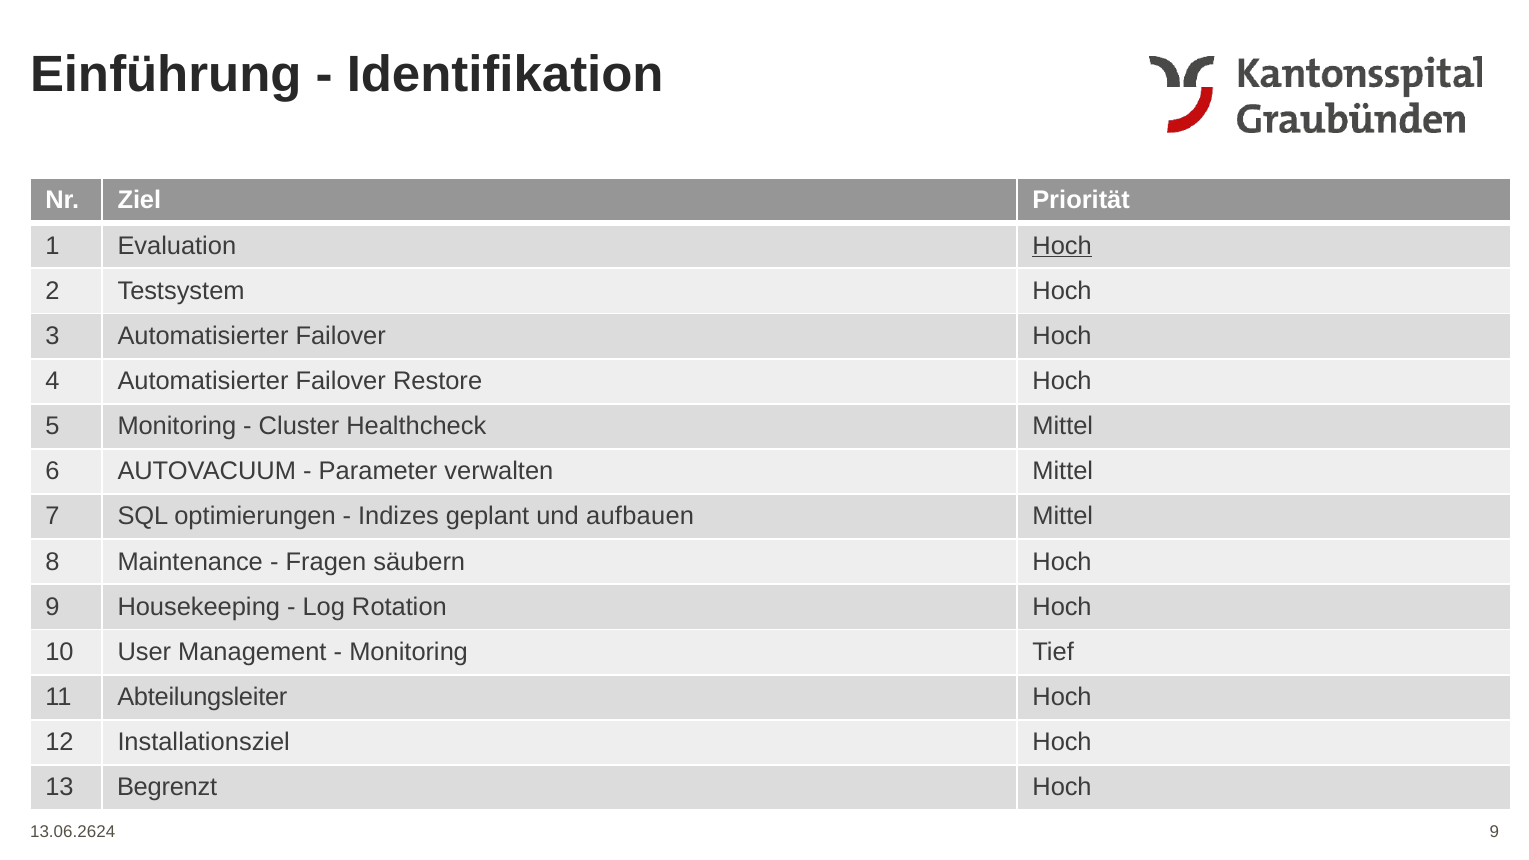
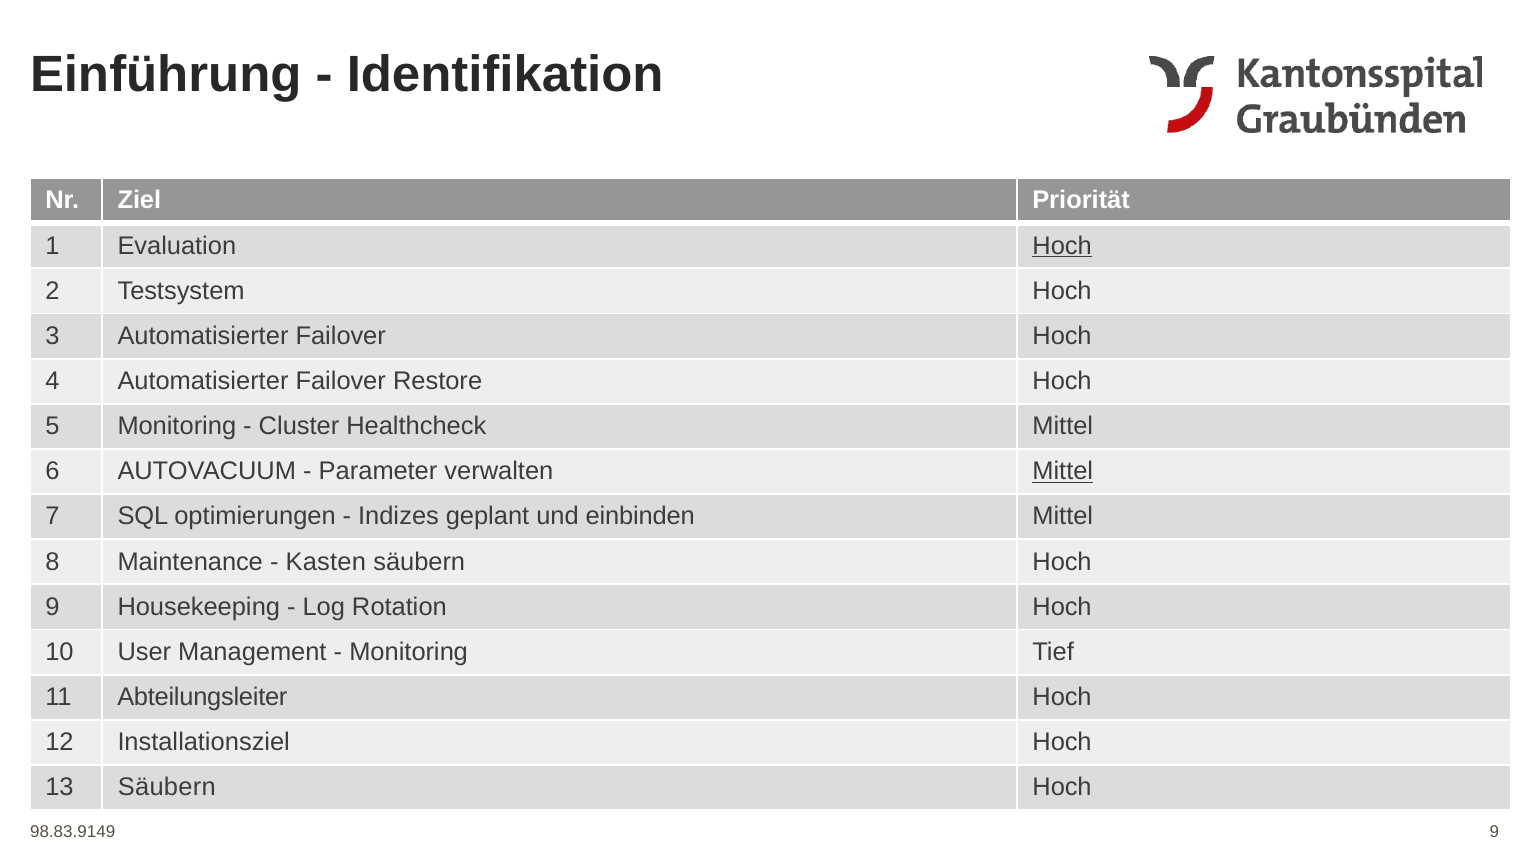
Mittel underline: none -> present (1063, 471)
aufbauen: aufbauen -> einbinden (640, 517)
Fragen: Fragen -> Kasten (326, 562)
13 Begrenzt: Begrenzt -> Säubern (167, 787)
13.06.2624: 13.06.2624 -> 98.83.9149 (73, 831)
